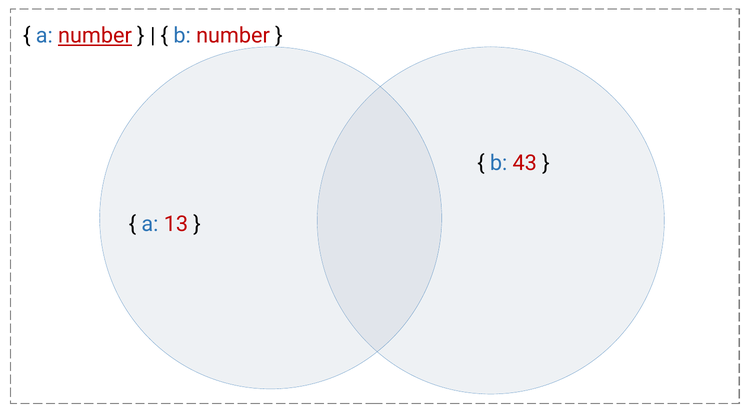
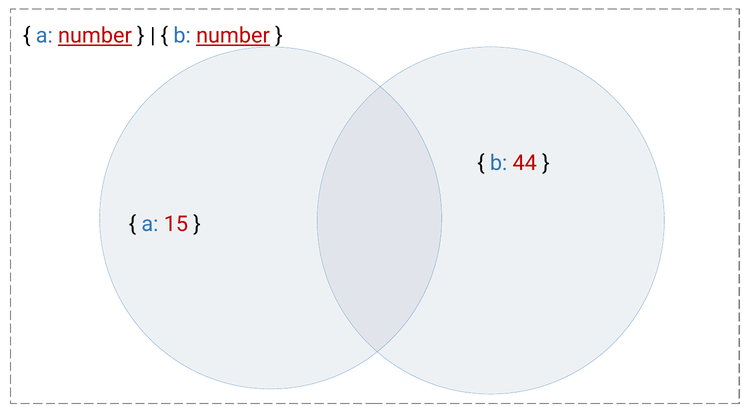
number underline: none -> present (233, 36)
43: 43 -> 44 (525, 163)
13: 13 -> 15 (176, 224)
